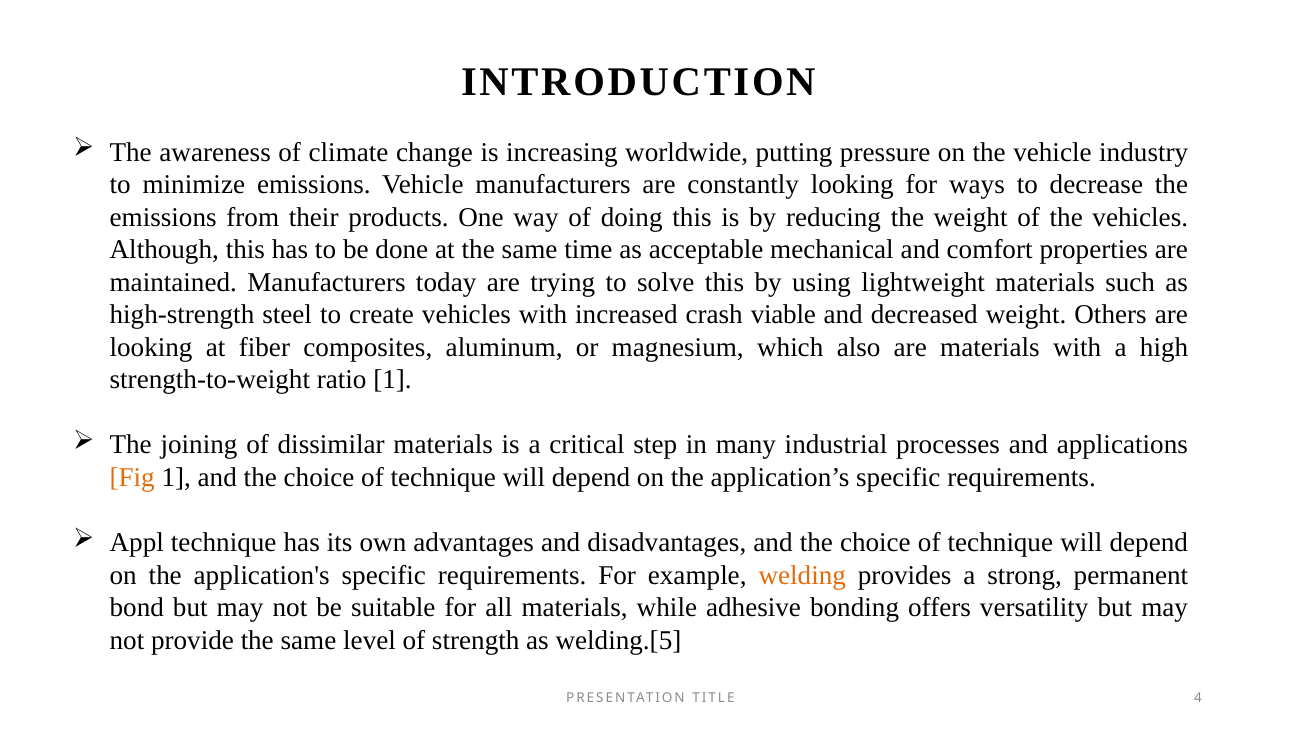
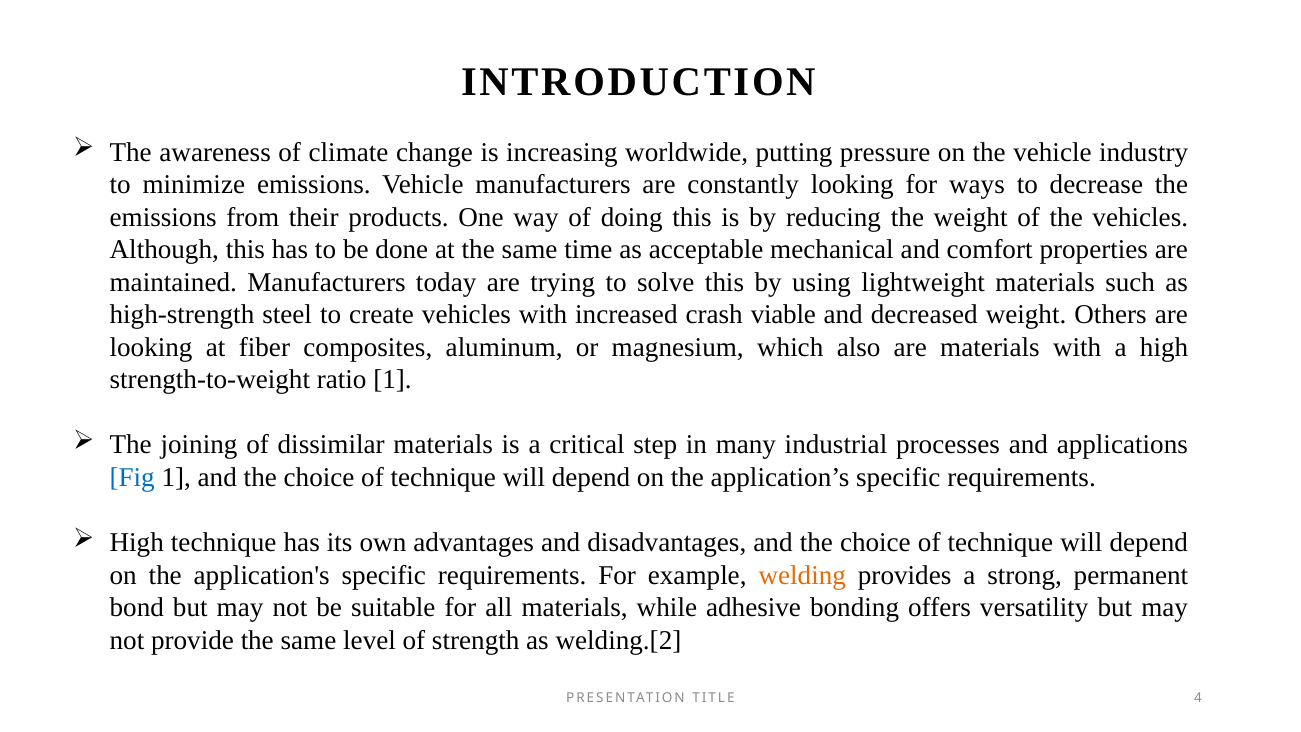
Fig colour: orange -> blue (132, 477)
Appl: Appl -> High (137, 542)
welding.[5: welding.[5 -> welding.[2 (618, 640)
